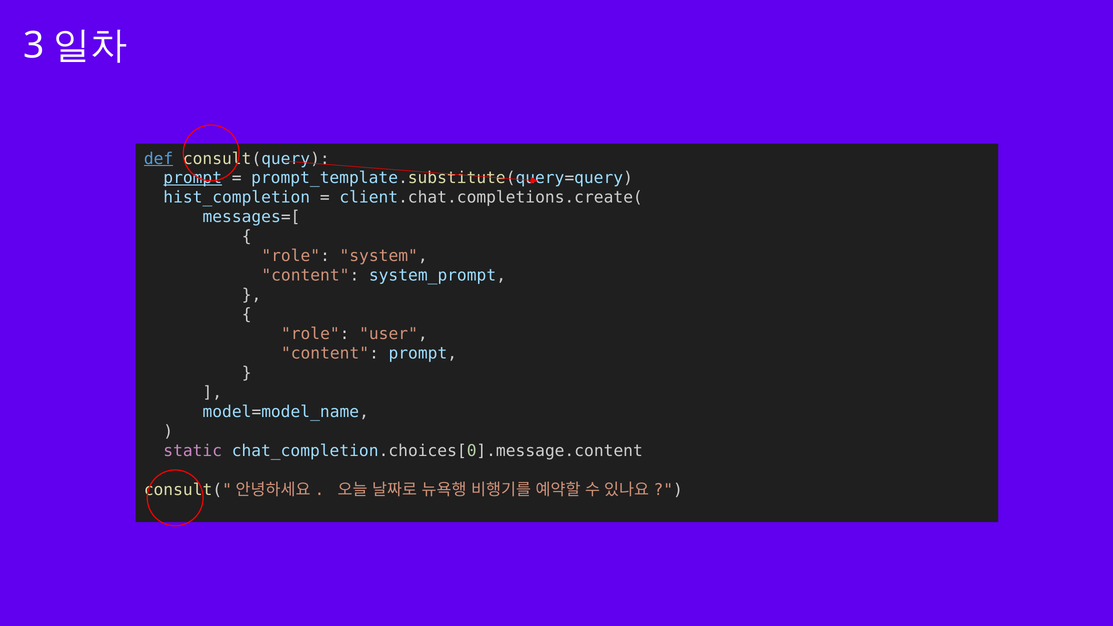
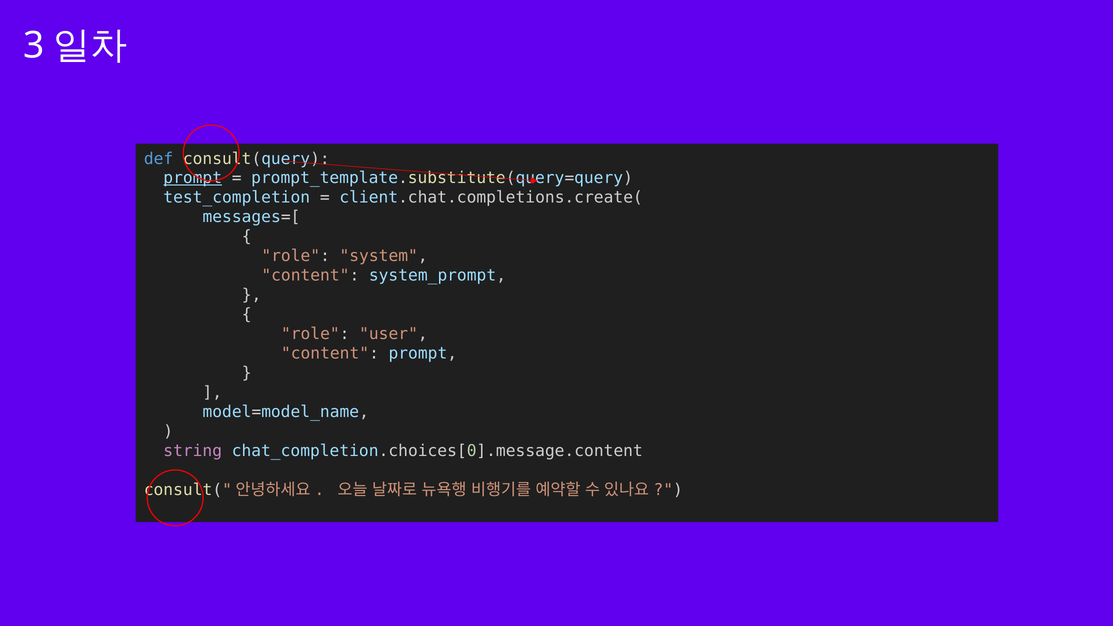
def underline: present -> none (159, 159)
hist_completion: hist_completion -> test_completion (237, 198)
static: static -> string (193, 451)
